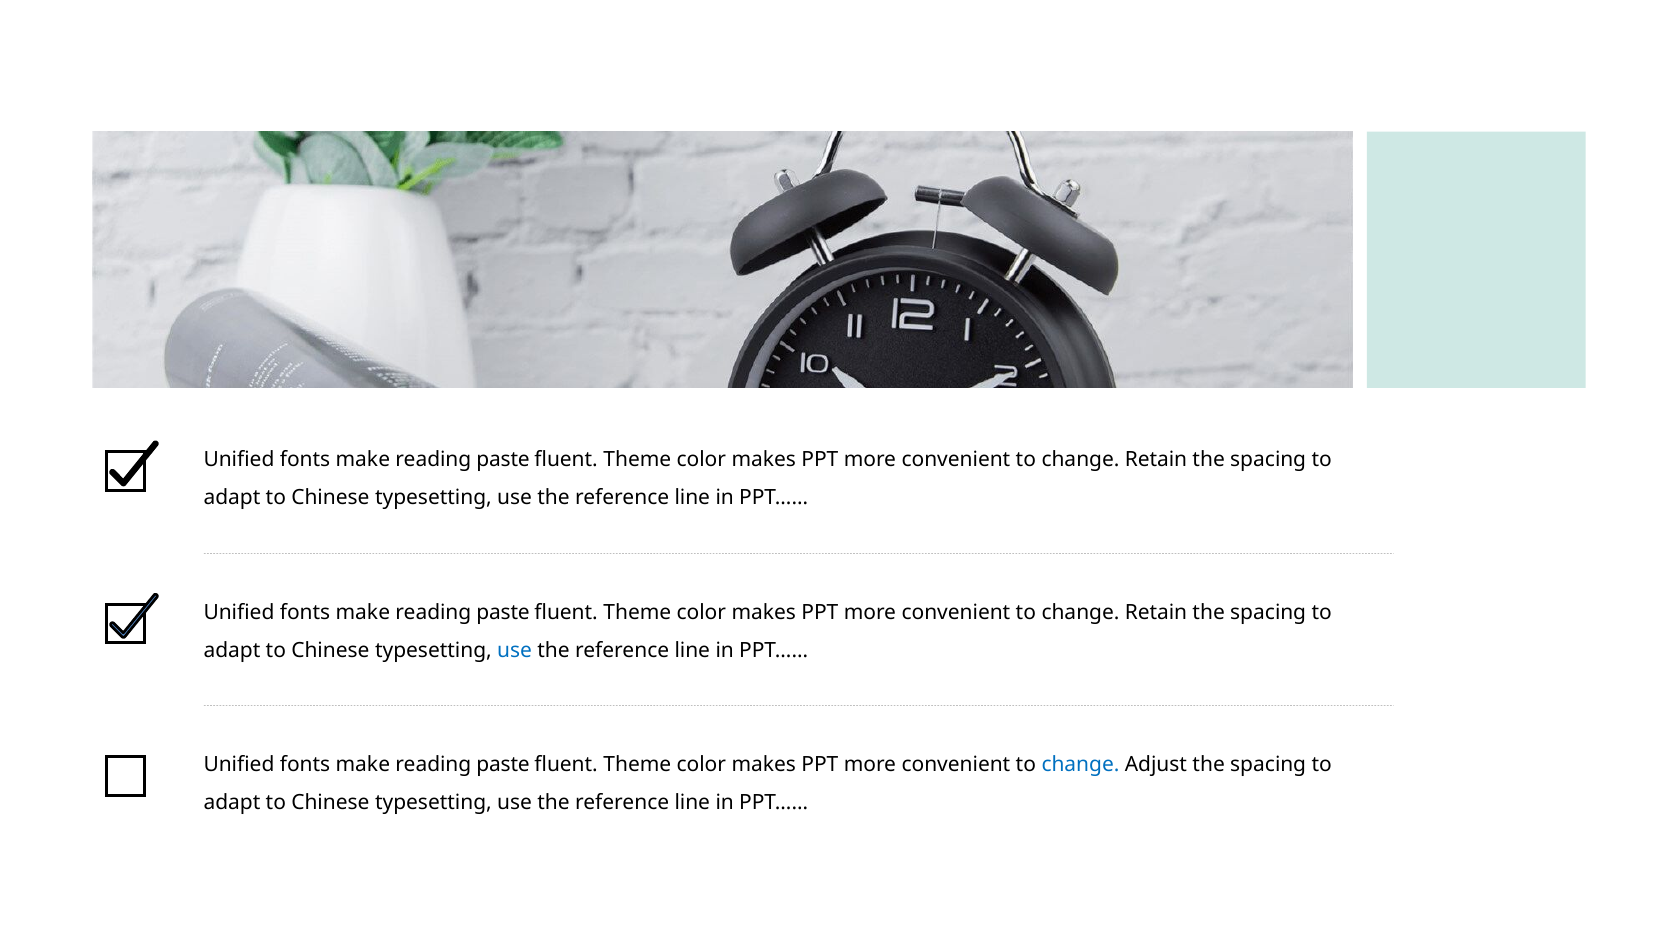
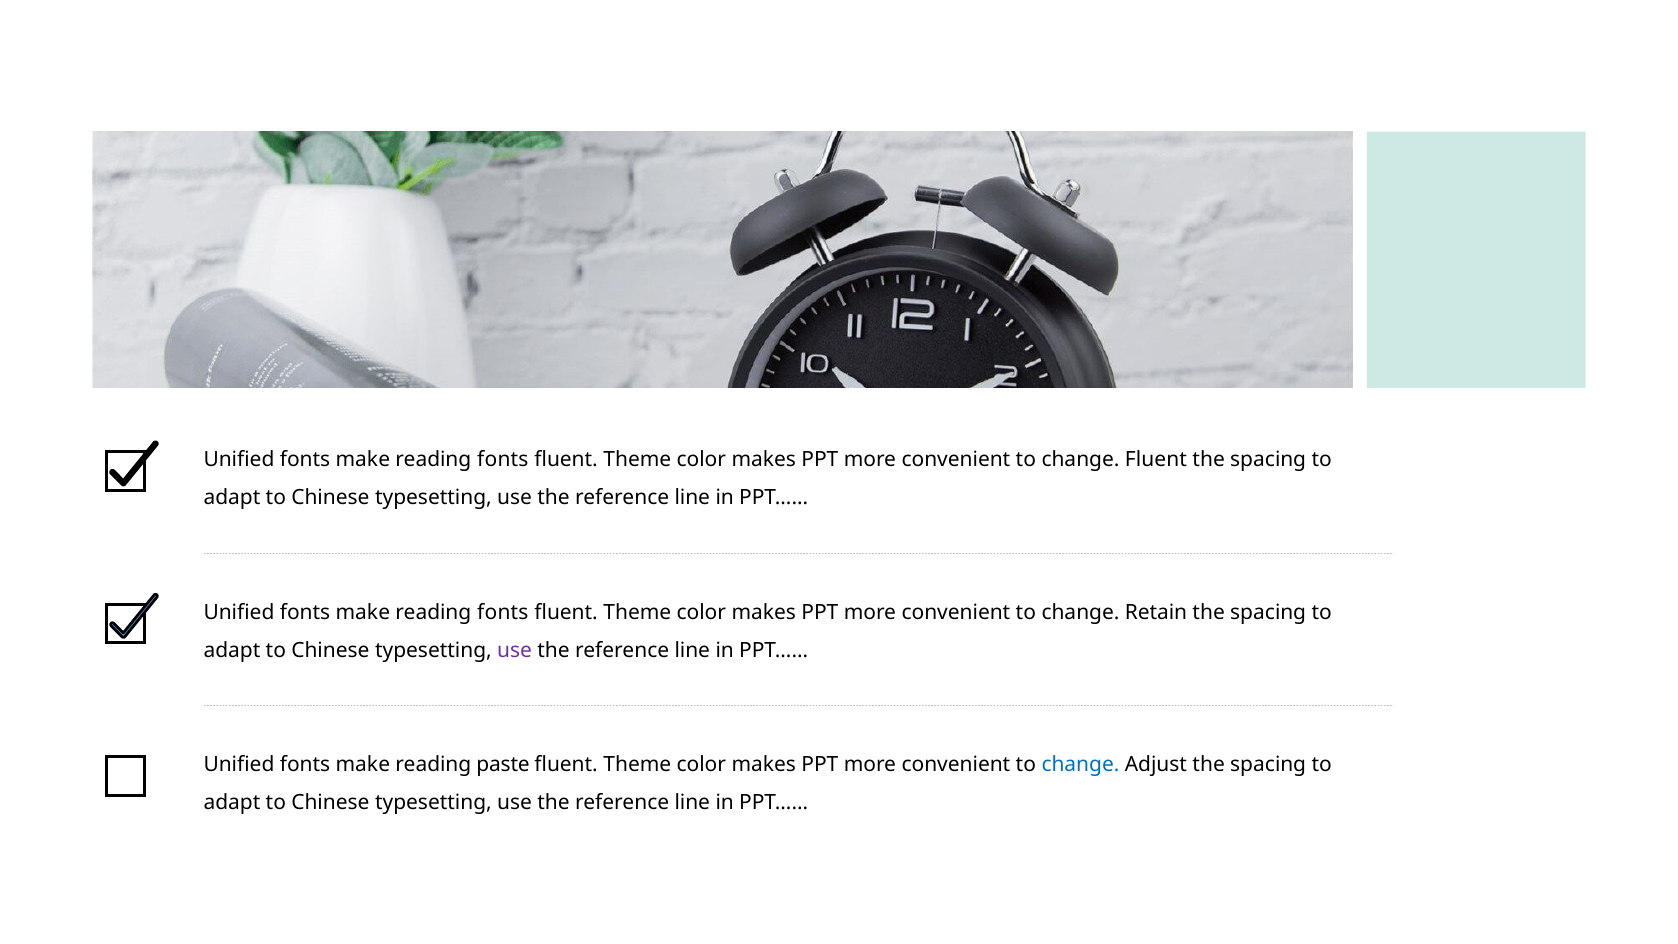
paste: paste -> fonts (503, 460)
Retain: Retain -> Fluent (1156, 460)
paste: paste -> fonts (503, 612)
use colour: blue -> purple (515, 650)
